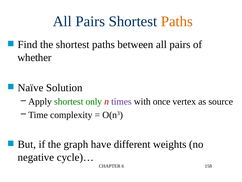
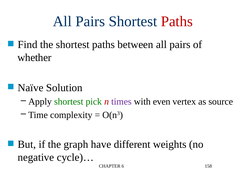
Paths colour: orange -> red (177, 21)
only: only -> pick (94, 101)
once: once -> even (162, 101)
